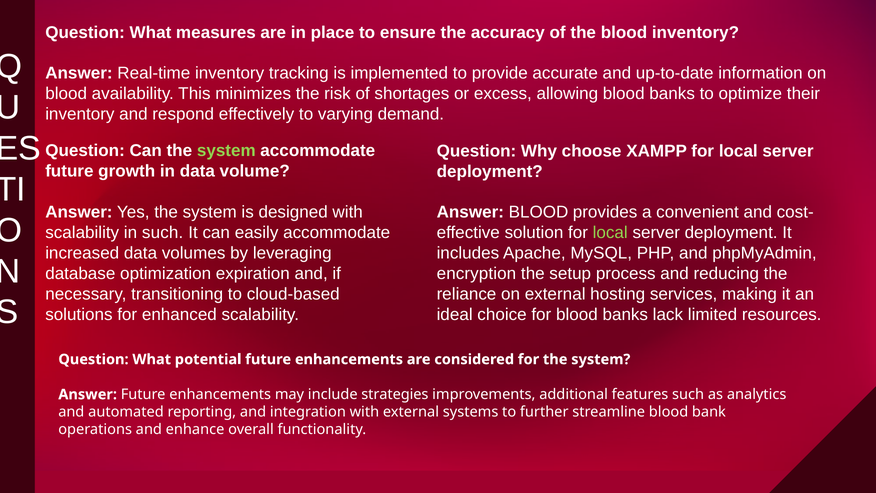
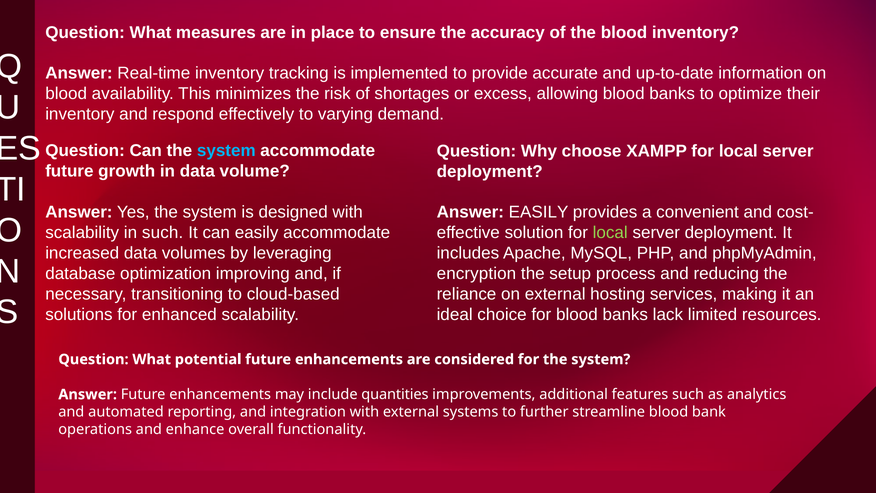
system colour: light green -> light blue (226, 151)
Answer BLOOD: BLOOD -> EASILY (539, 212)
expiration: expiration -> improving (253, 273)
strategies: strategies -> quantities (395, 394)
